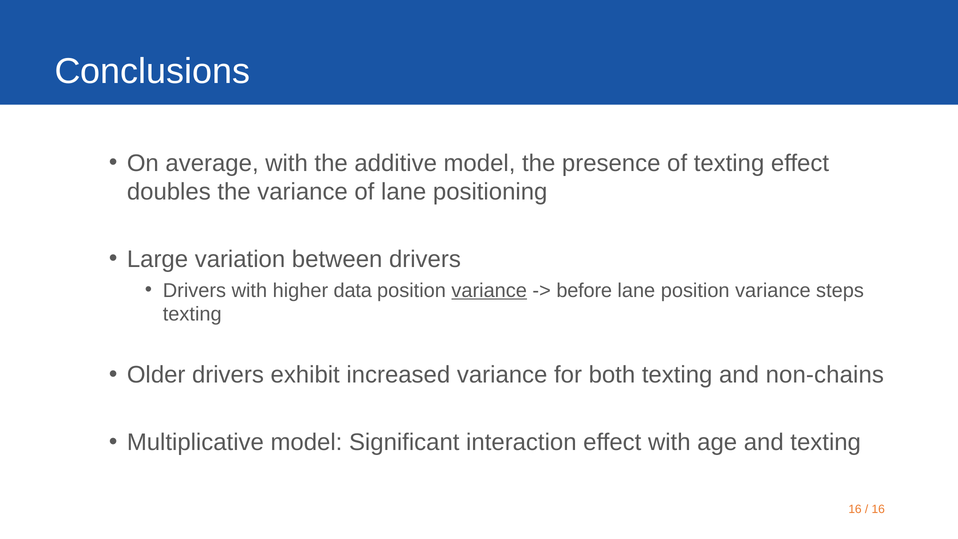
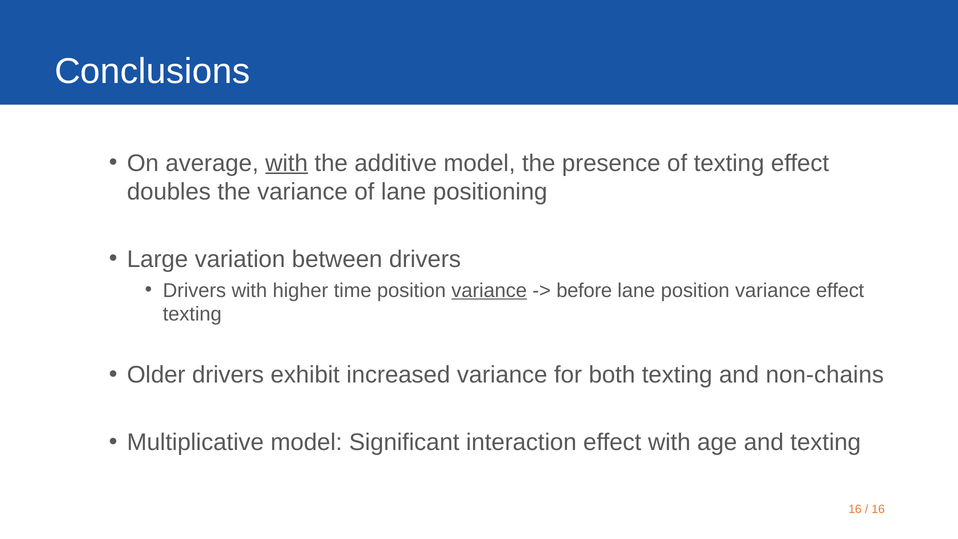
with underline: none -> present (287, 163)
data: data -> time (353, 290)
variance steps: steps -> effect (840, 290)
